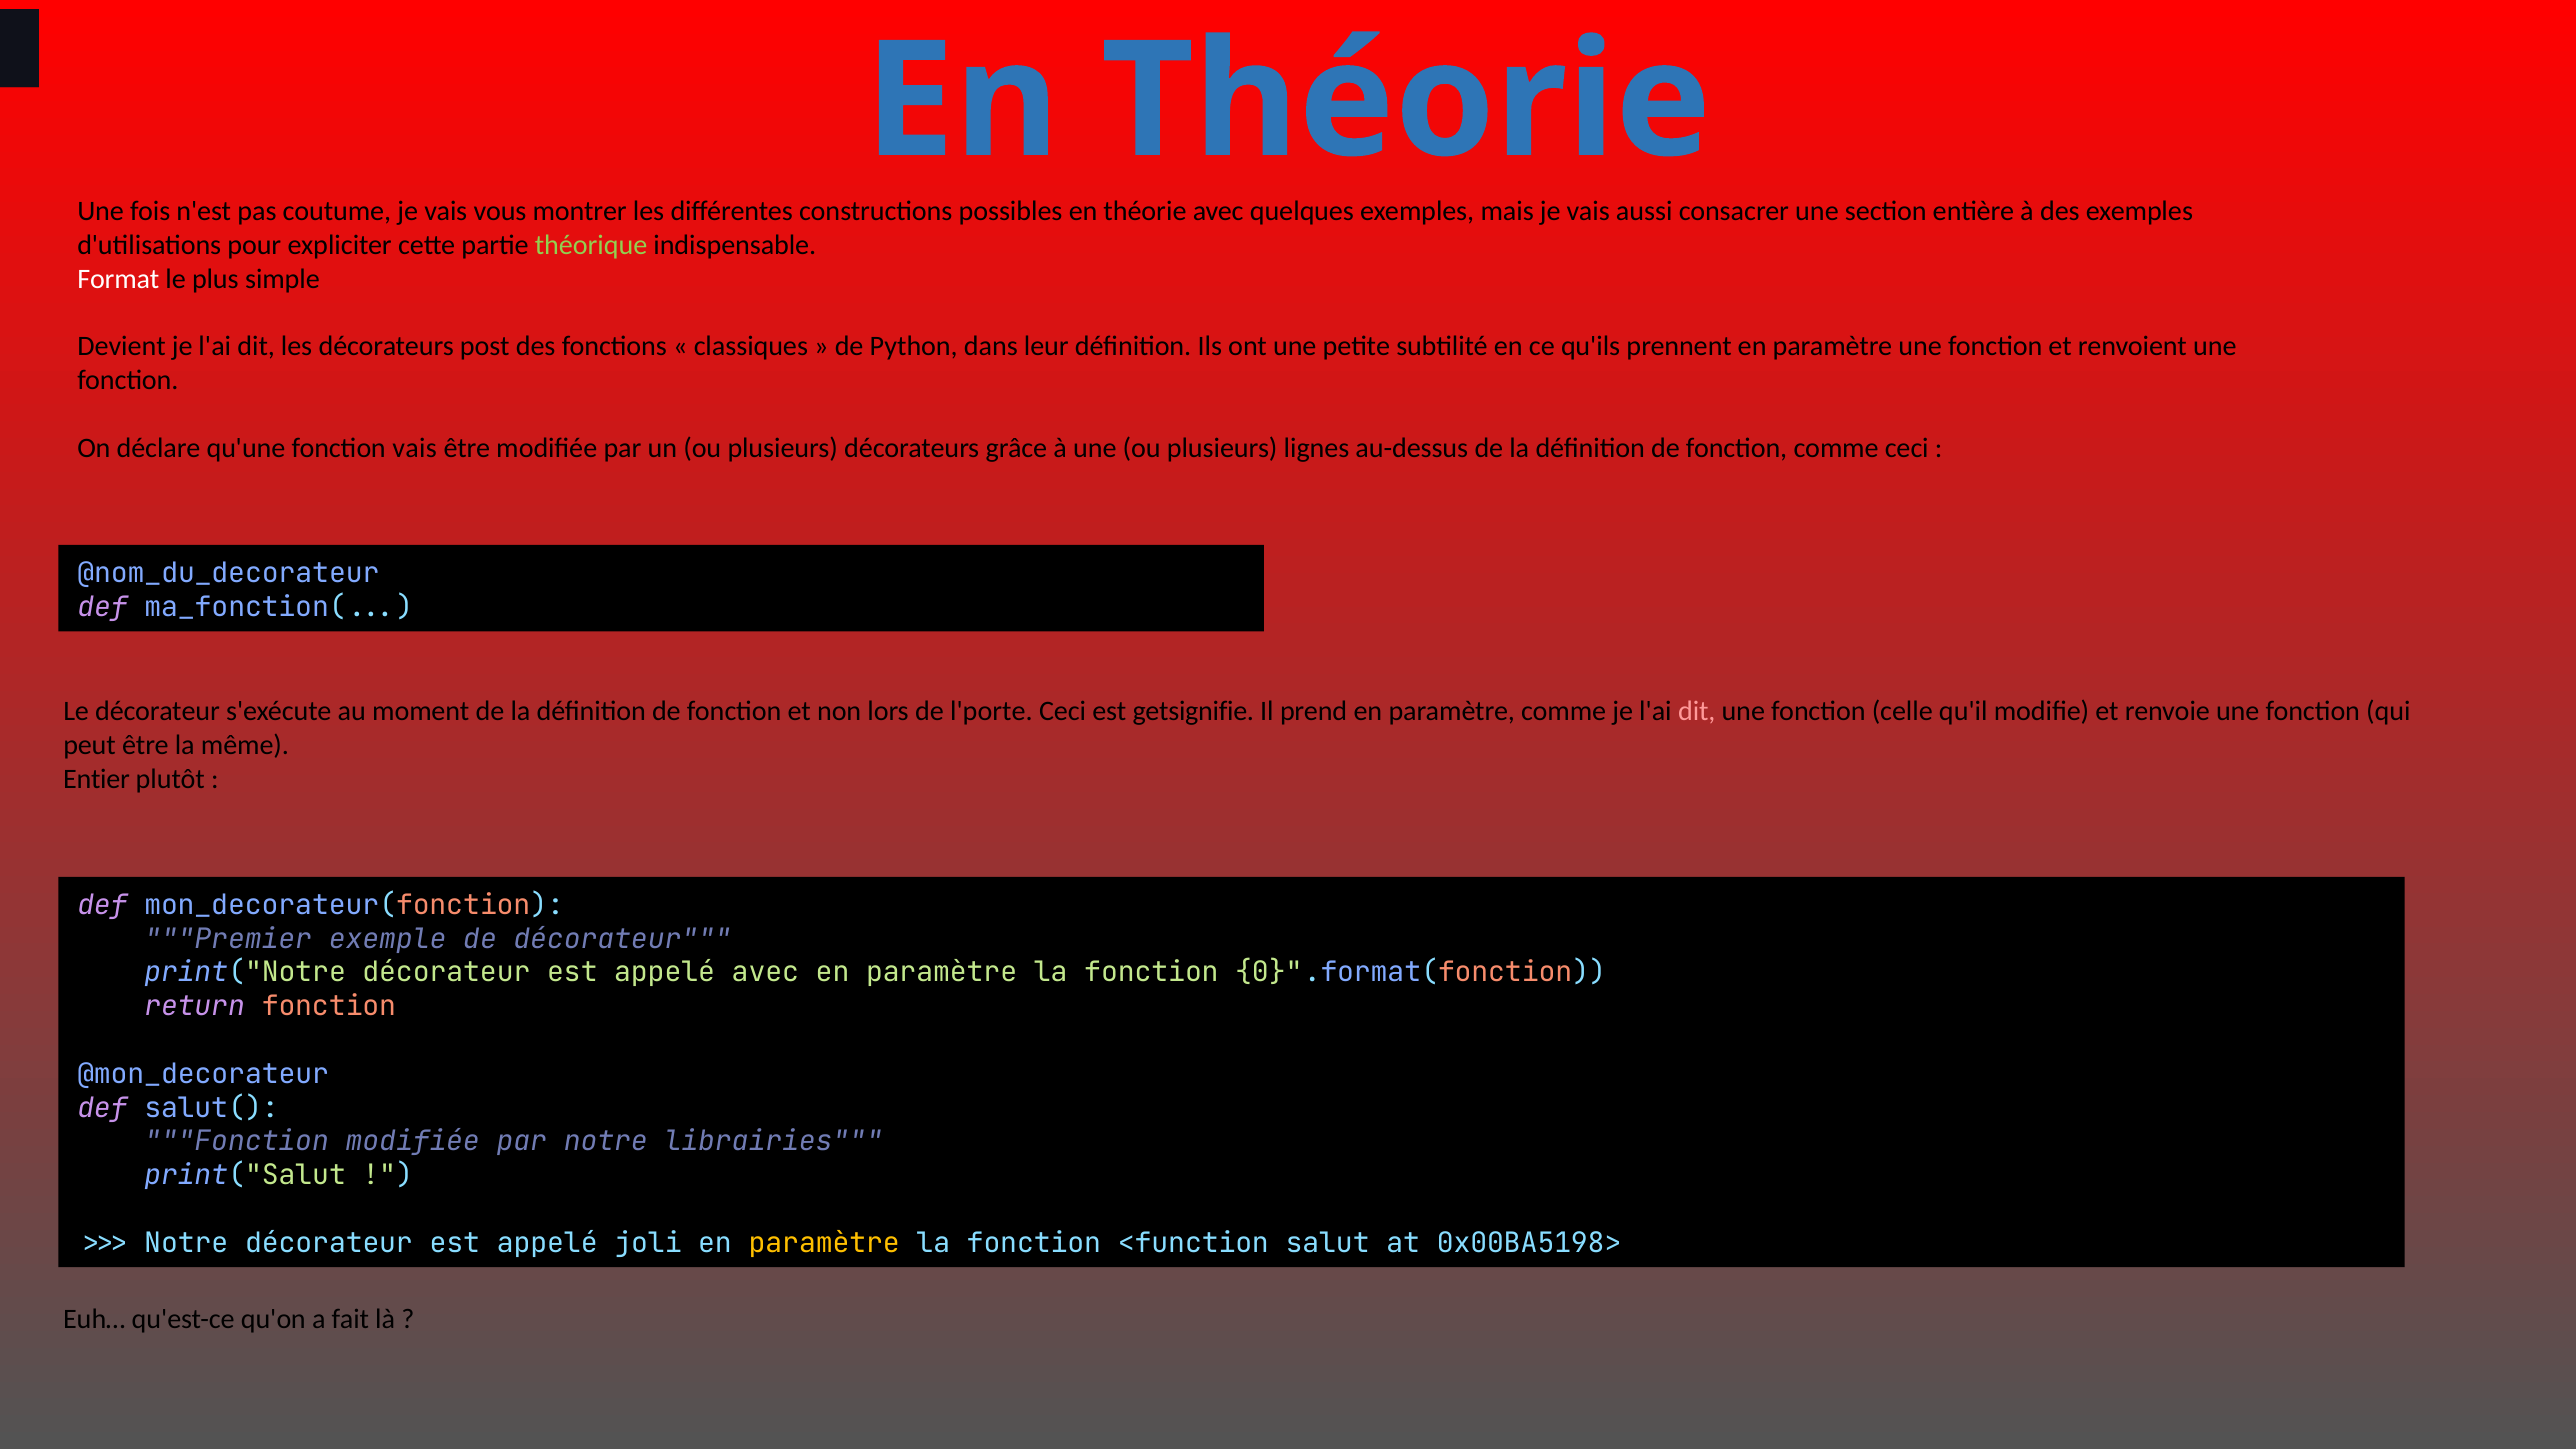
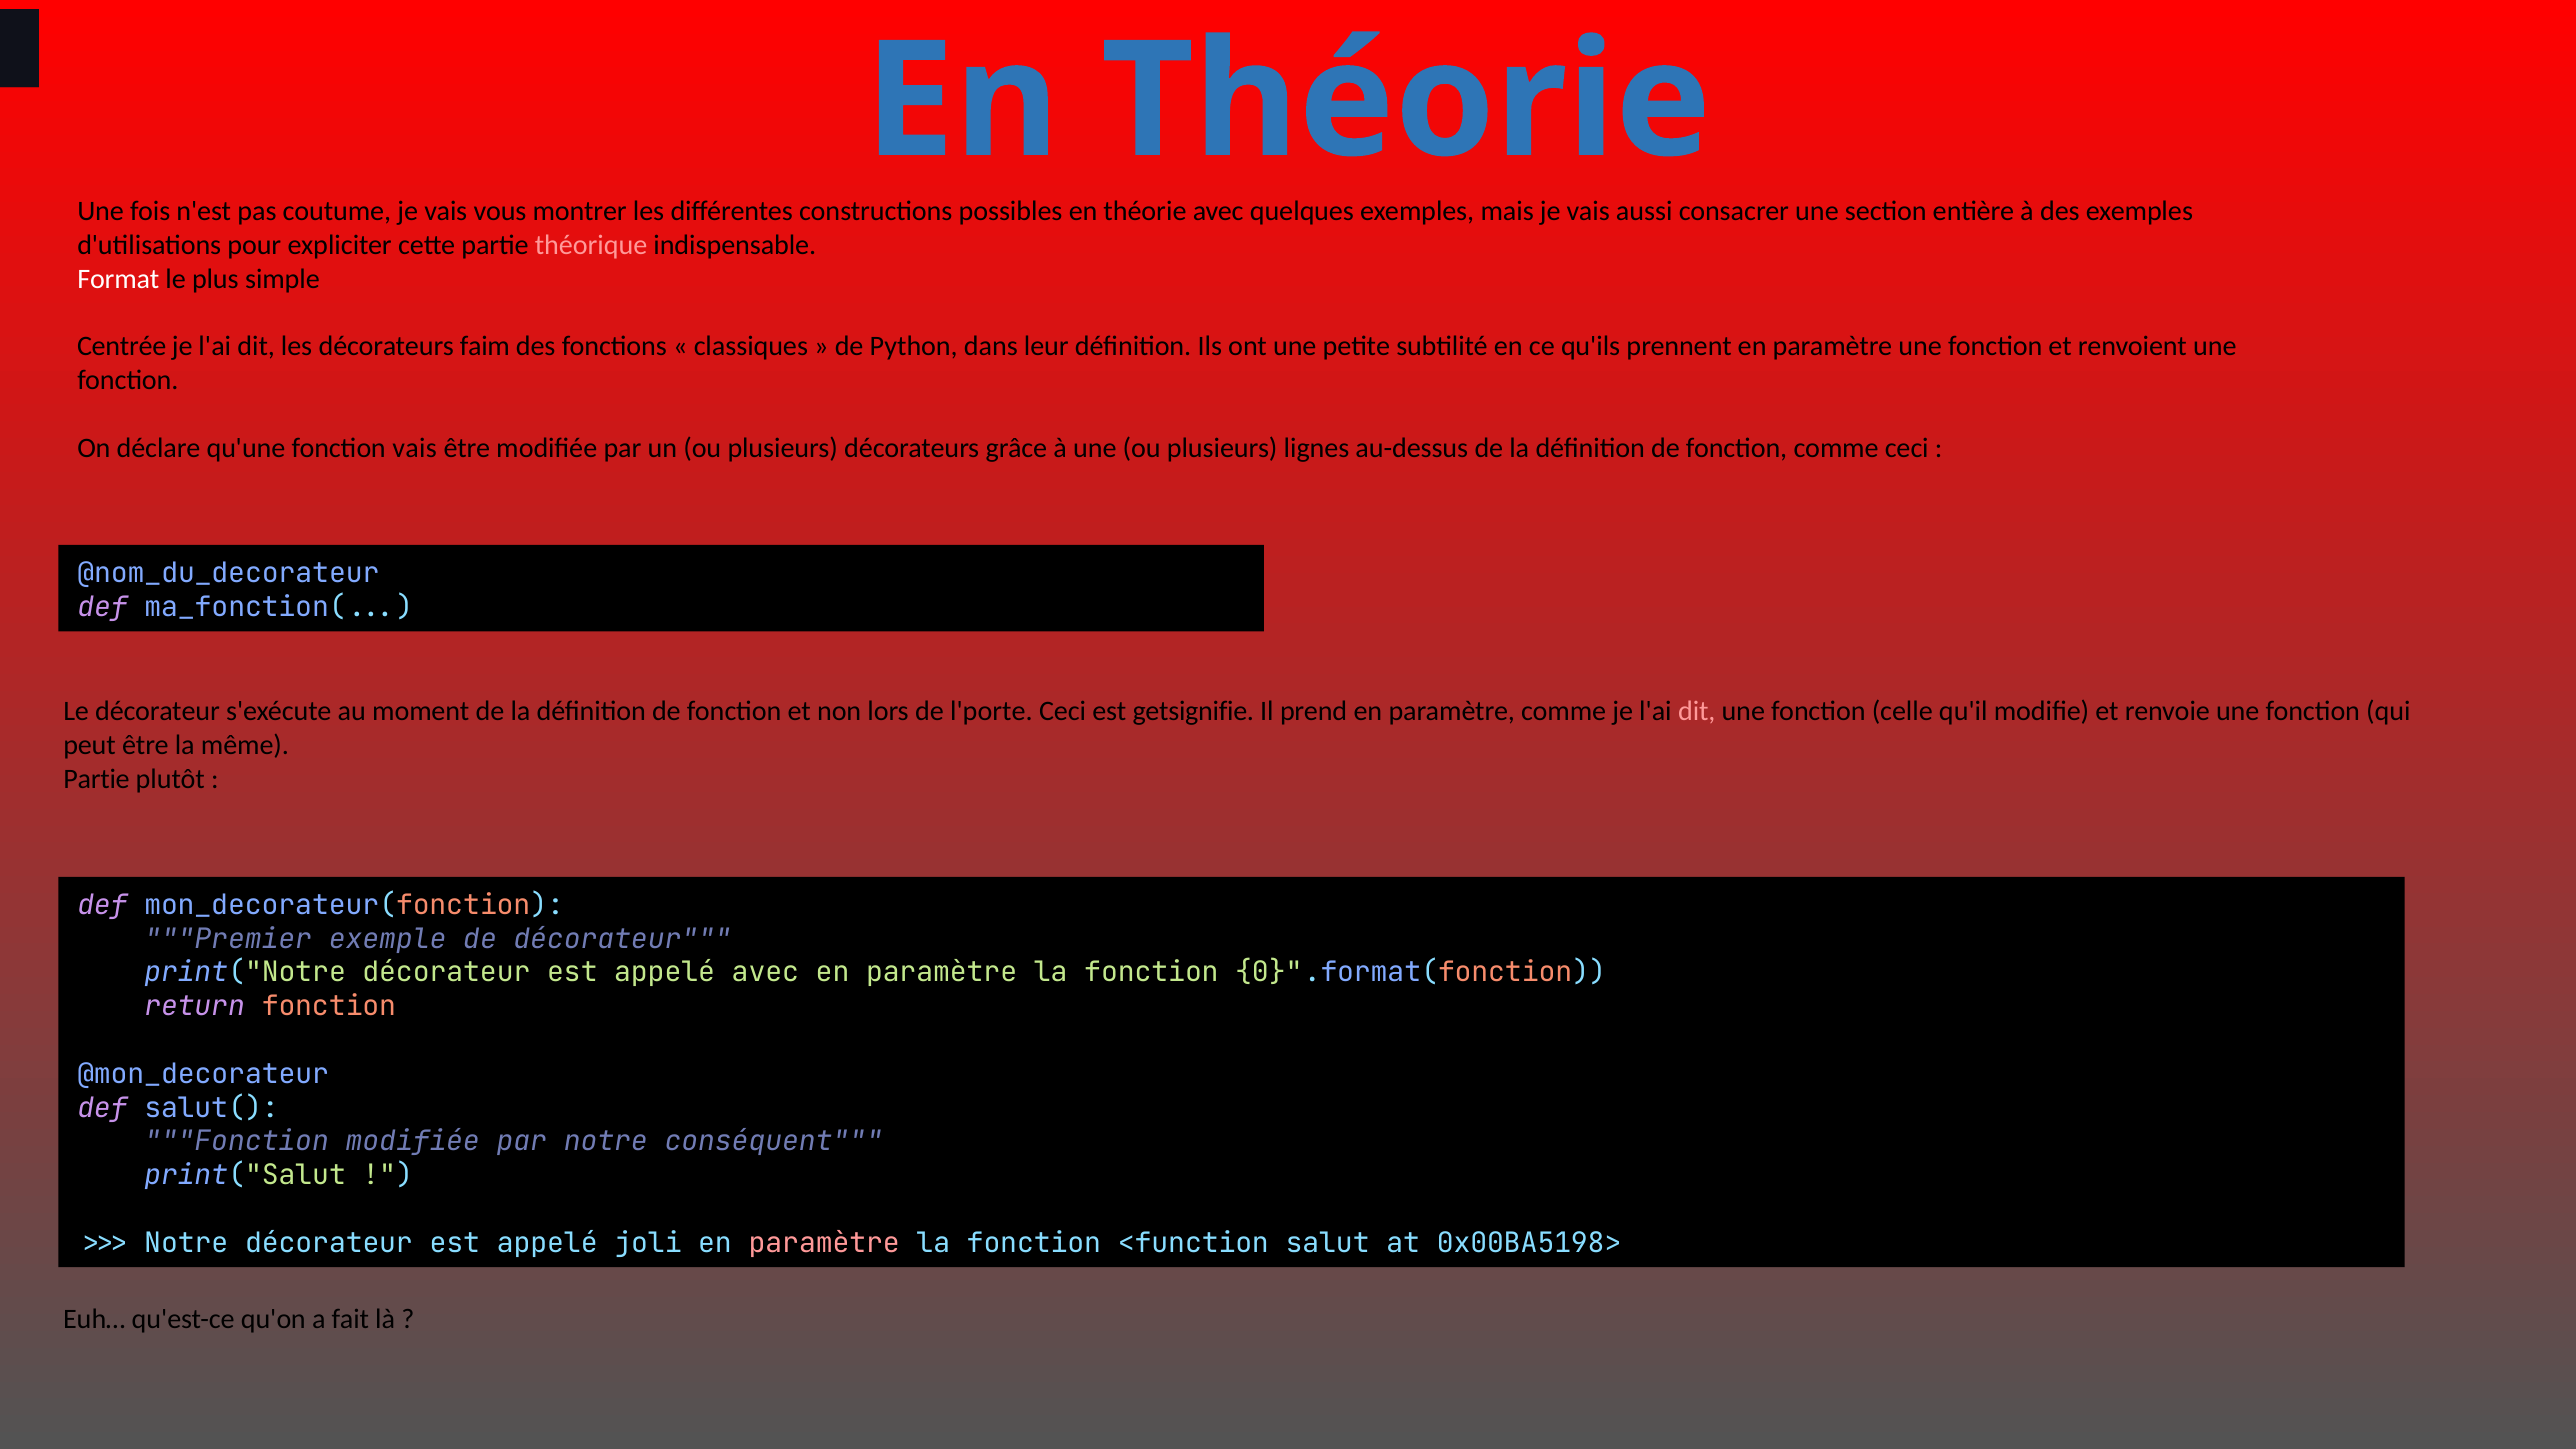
théorique colour: light green -> pink (591, 245)
Devient: Devient -> Centrée (122, 347)
post: post -> faim (485, 347)
Entier: Entier -> Partie (96, 779)
librairies: librairies -> conséquent (774, 1142)
paramètre colour: yellow -> pink (824, 1243)
